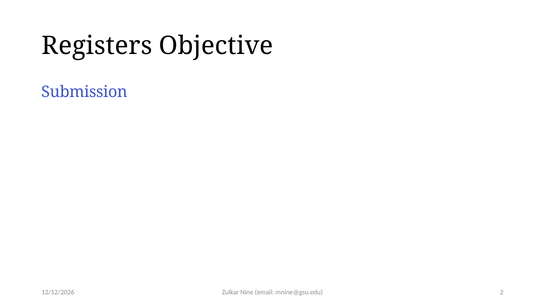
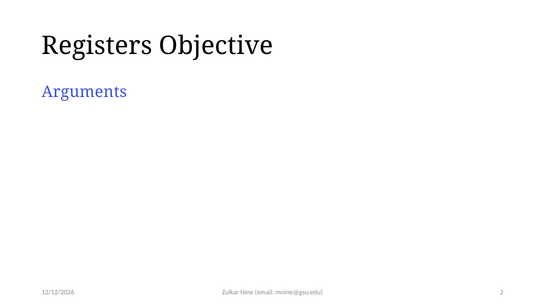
Submission: Submission -> Arguments (84, 92)
